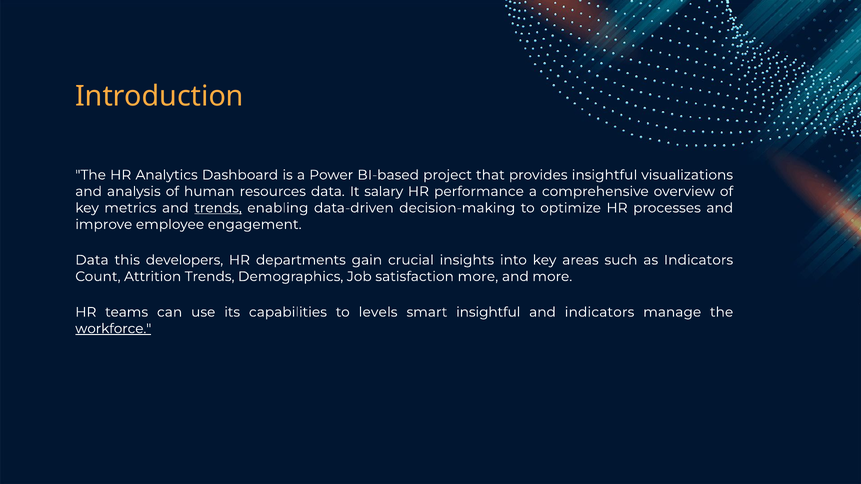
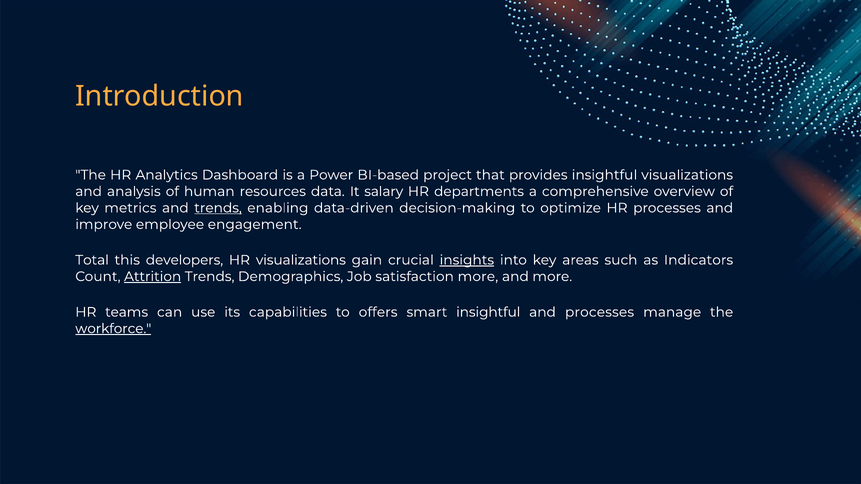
performance: performance -> departments (479, 192)
Data: Data -> Total (92, 260)
HR departments: departments -> visualizations (301, 260)
insights underline: none -> present (467, 260)
Attrition underline: none -> present (153, 277)
levels: levels -> offers (378, 312)
and indicators: indicators -> processes (600, 312)
